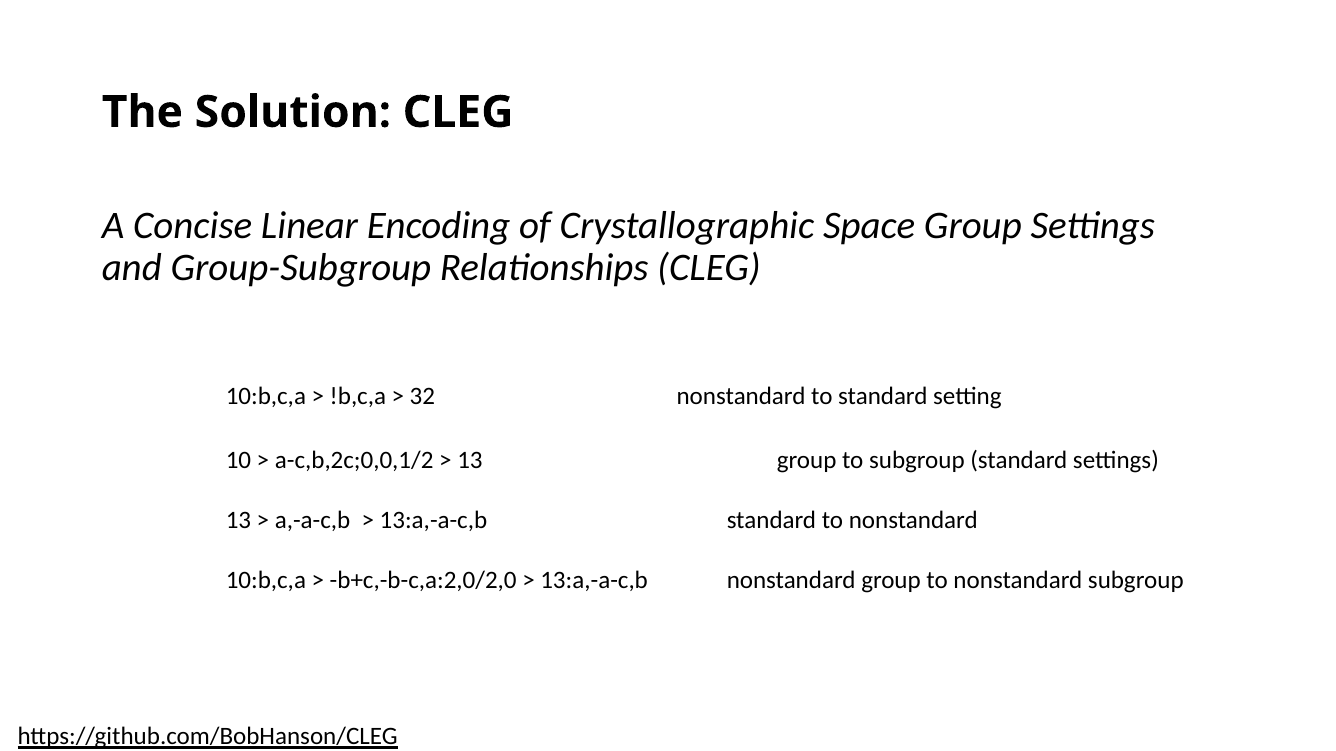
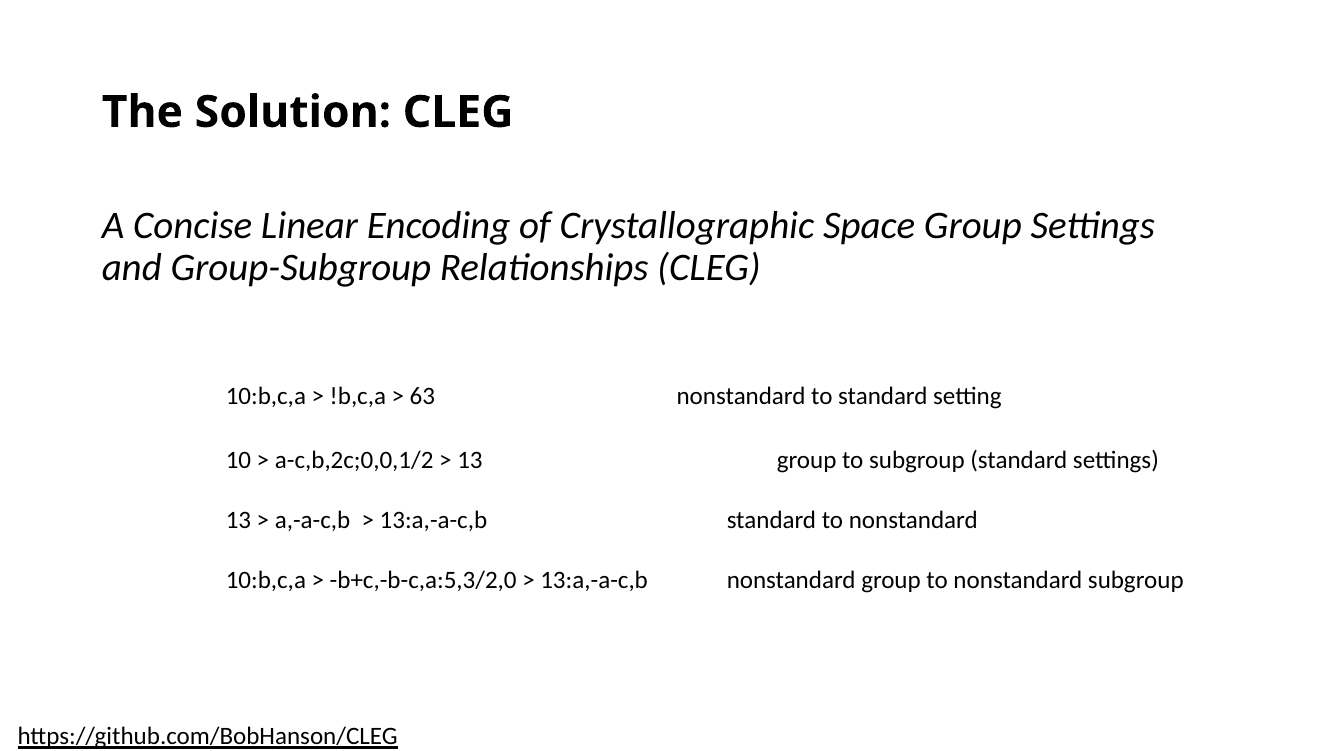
32: 32 -> 63 (422, 396)
b+c,-b-c,a:2,0/2,0: b+c,-b-c,a:2,0/2,0 -> b+c,-b-c,a:5,3/2,0 (423, 581)
